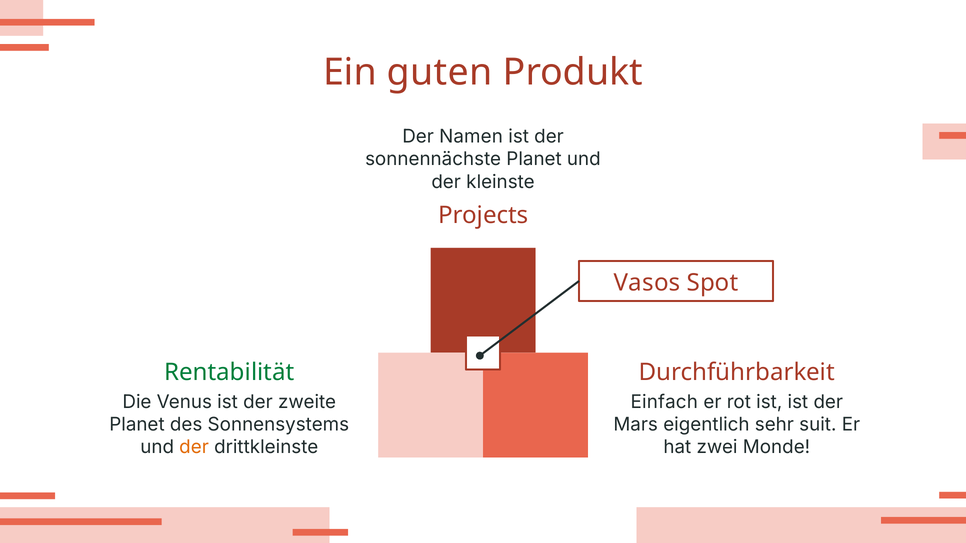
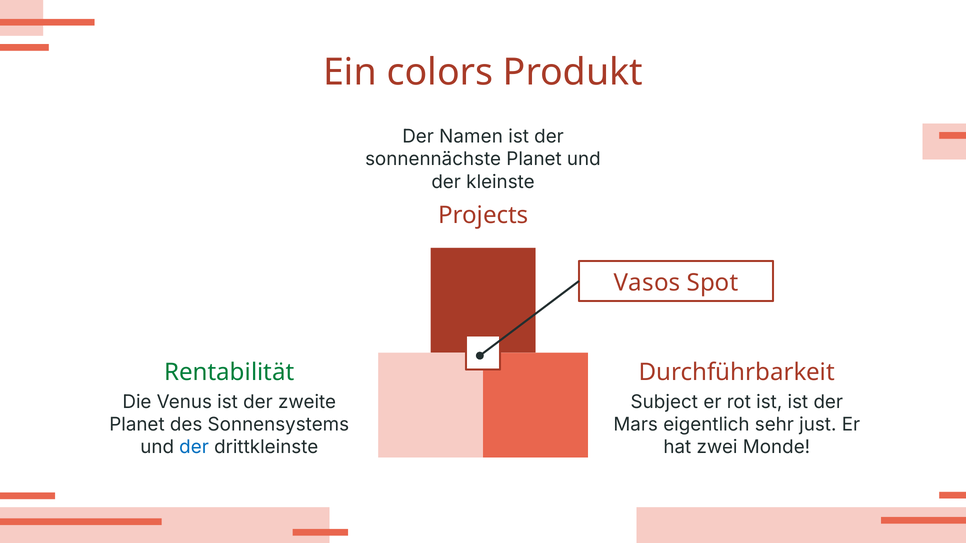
guten: guten -> colors (440, 72)
Einfach: Einfach -> Subject (664, 402)
suit: suit -> just (818, 425)
der colour: orange -> blue (194, 448)
